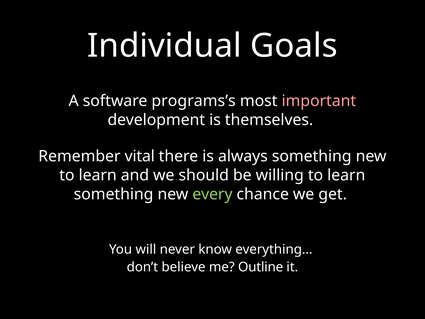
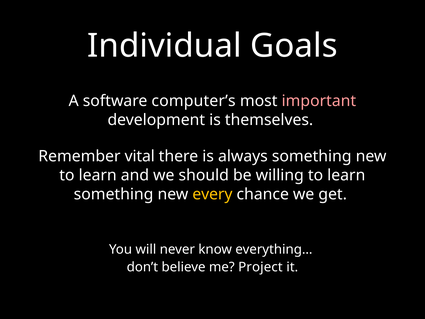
programs’s: programs’s -> computer’s (194, 101)
every colour: light green -> yellow (212, 194)
Outline: Outline -> Project (260, 267)
